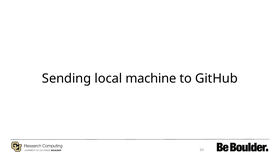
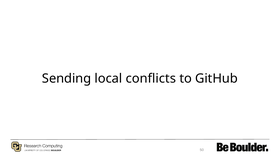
machine: machine -> conflicts (151, 79)
